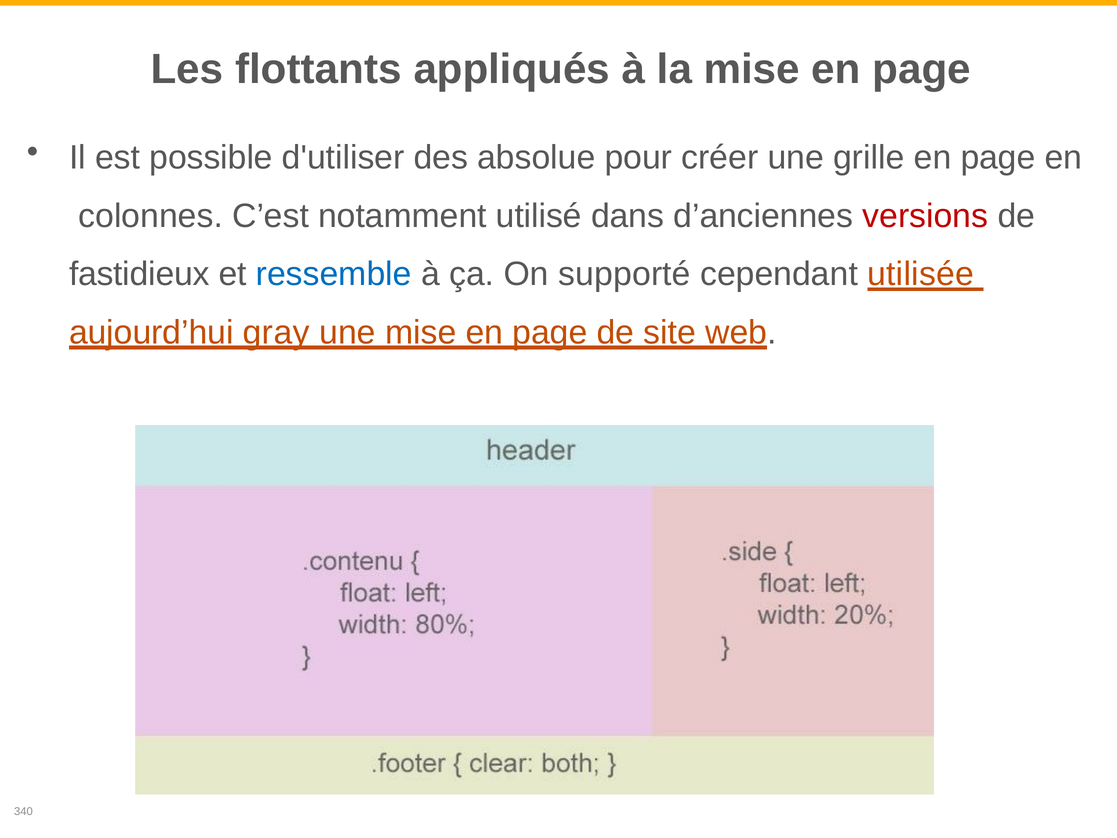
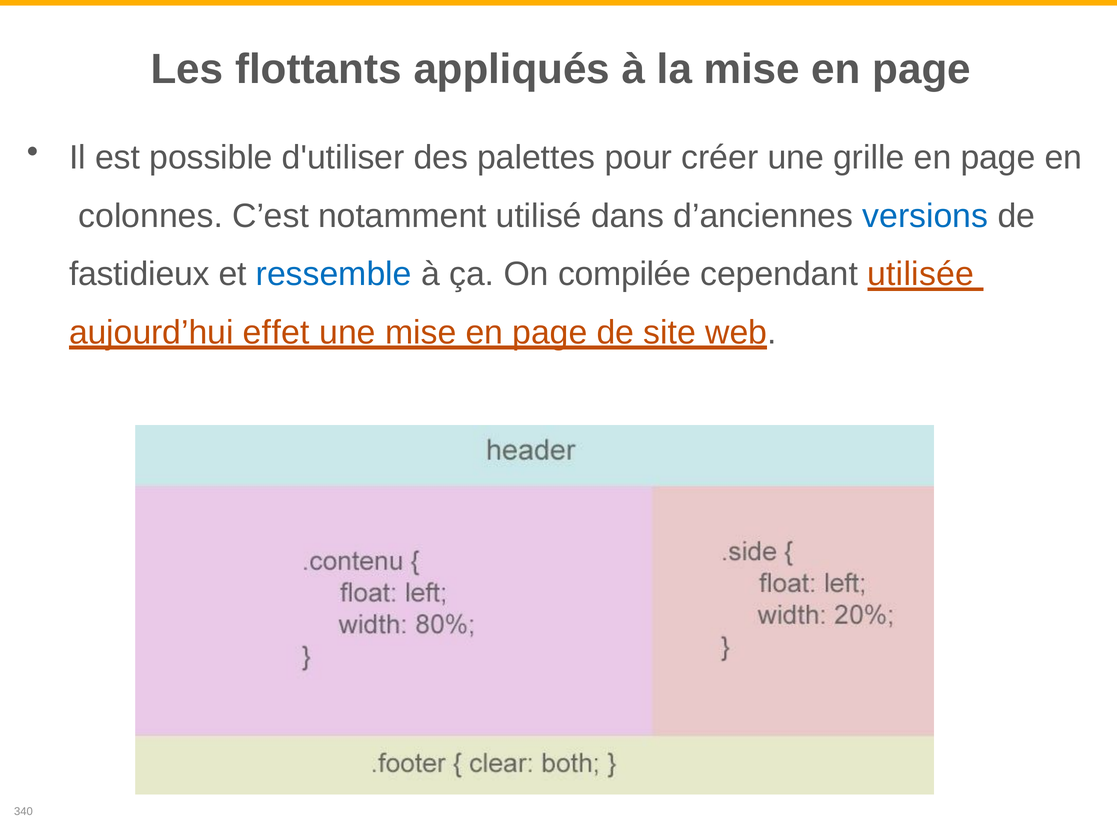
absolue: absolue -> palettes (536, 158)
versions colour: red -> blue (925, 216)
supporté: supporté -> compilée (625, 274)
gray: gray -> effet (276, 333)
